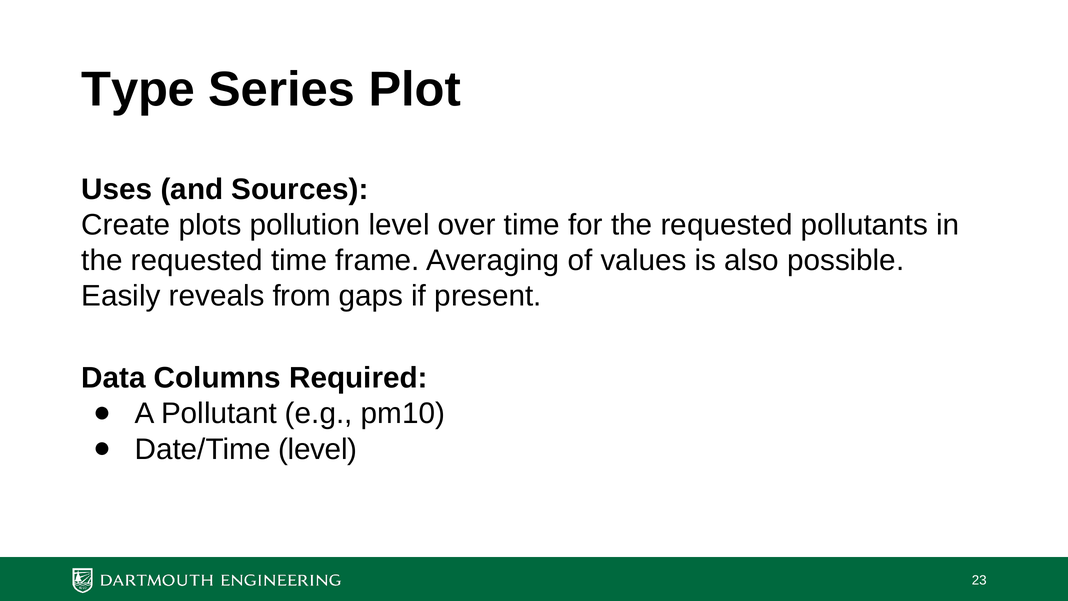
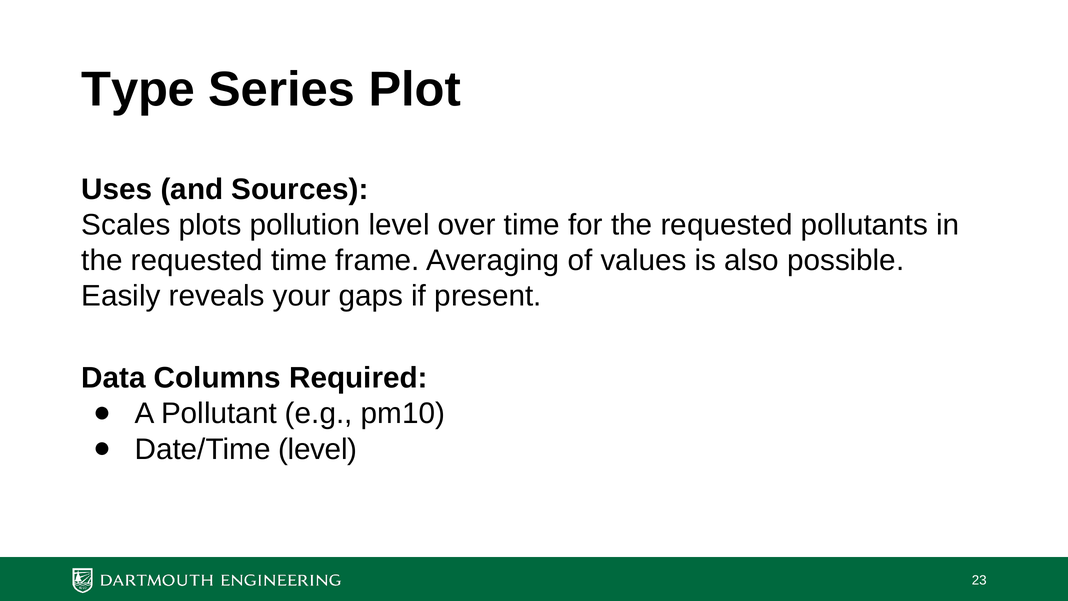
Create: Create -> Scales (126, 225)
from: from -> your (302, 296)
